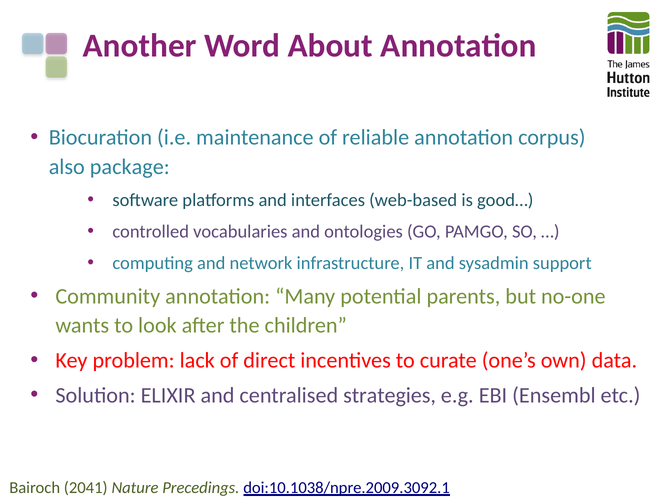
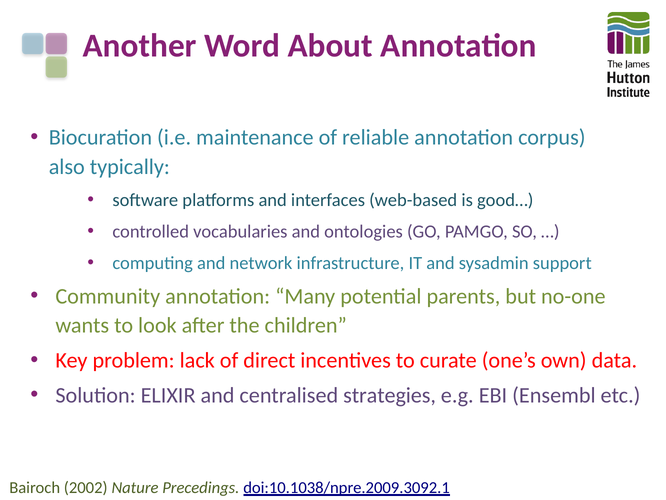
package: package -> typically (130, 167)
2041: 2041 -> 2002 (86, 487)
